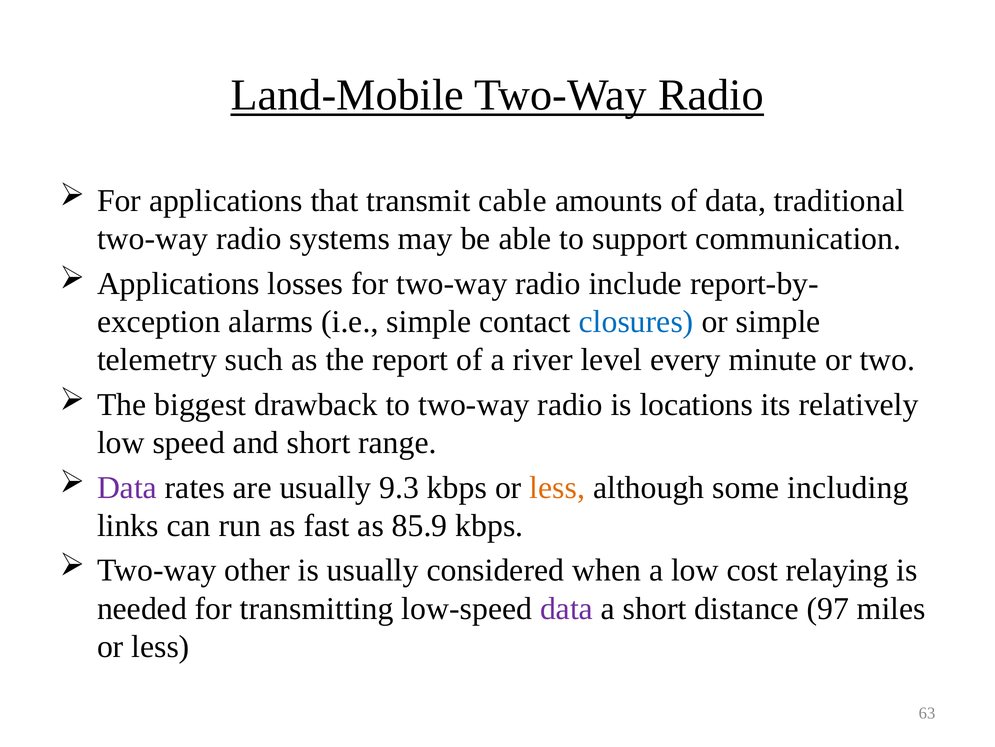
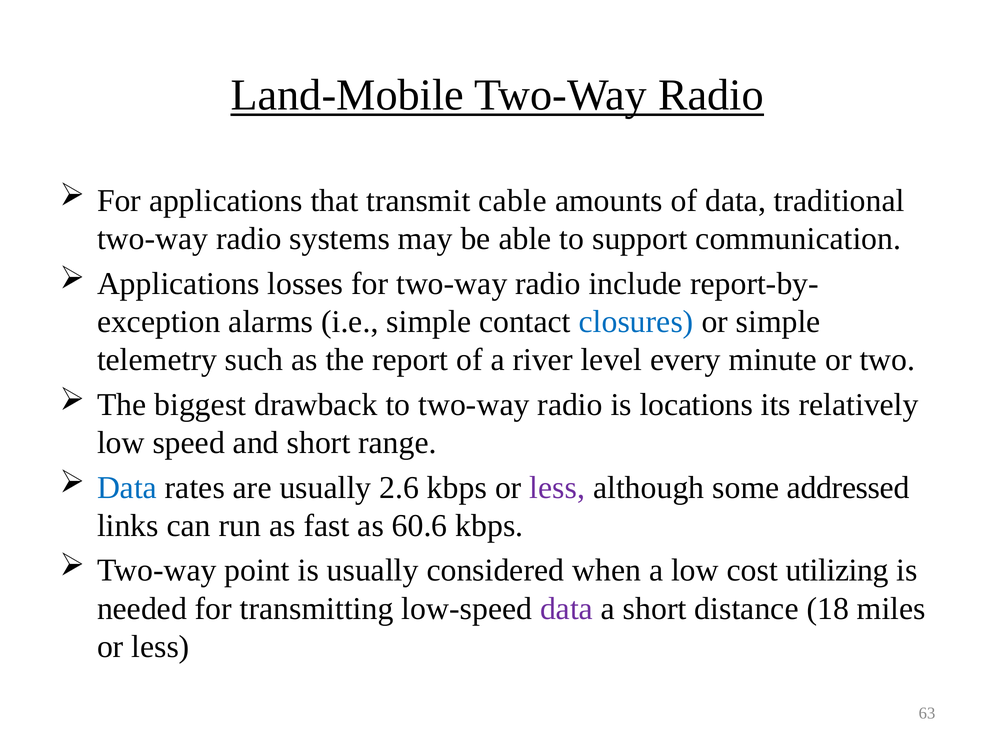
Data colour: purple -> blue (127, 487)
9.3: 9.3 -> 2.6 (399, 487)
less colour: orange -> purple (557, 487)
including: including -> addressed (848, 487)
85.9: 85.9 -> 60.6 (420, 525)
other: other -> point (257, 570)
relaying: relaying -> utilizing (837, 570)
97: 97 -> 18 (828, 608)
